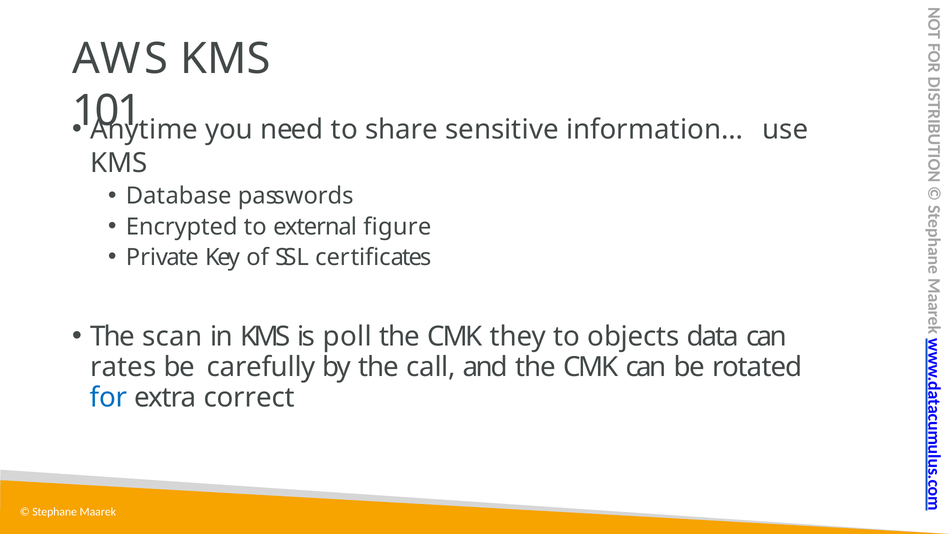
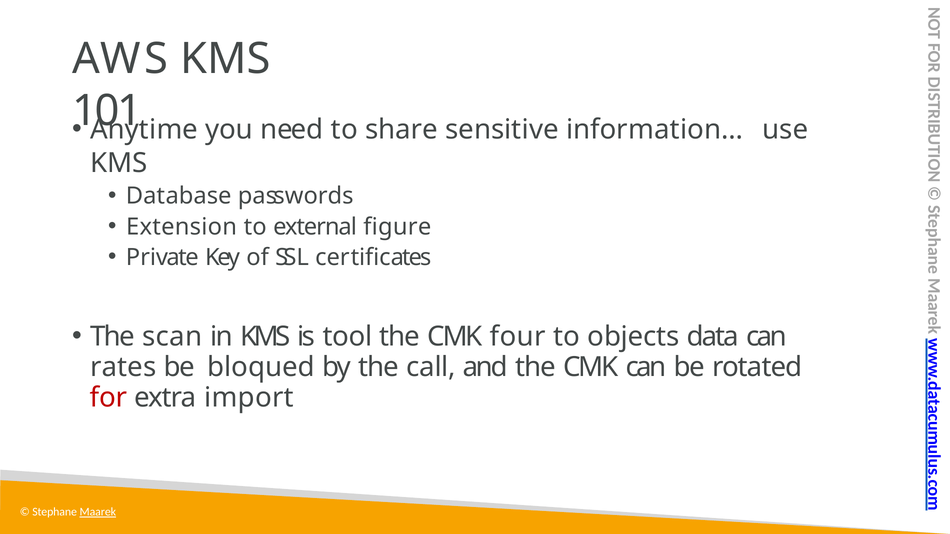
Encrypted: Encrypted -> Extension (182, 227)
poll: poll -> tool (347, 337)
they: they -> four (518, 337)
carefully: carefully -> bloqued (261, 367)
for colour: blue -> red (109, 398)
correct: correct -> import (249, 398)
Maarek underline: none -> present (98, 512)
